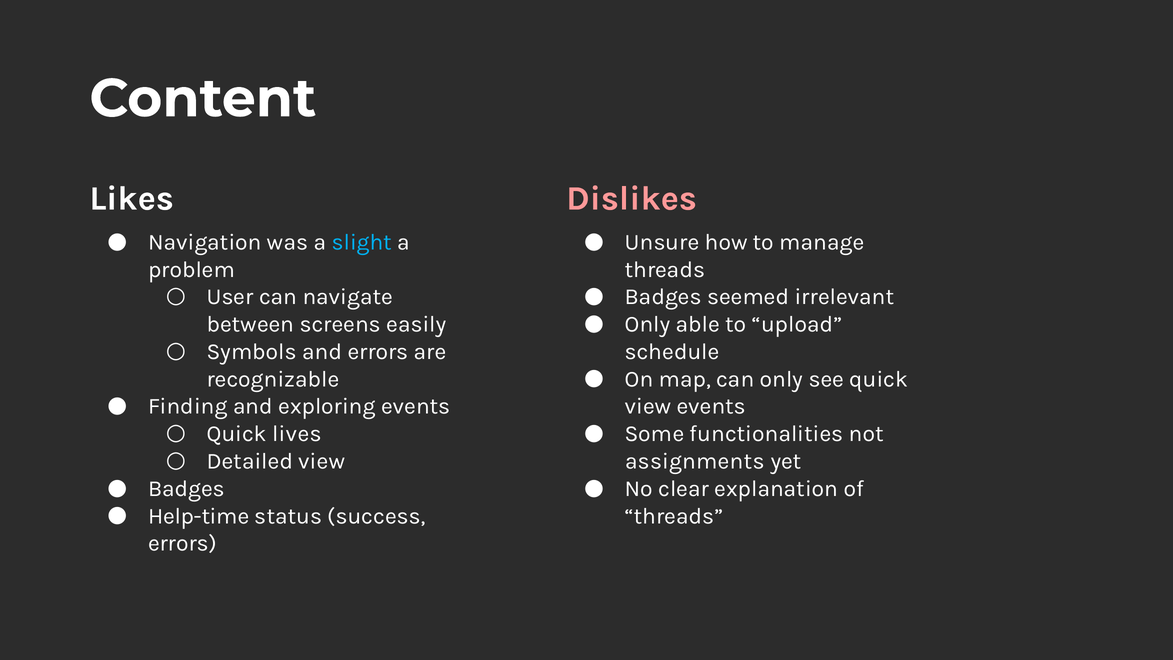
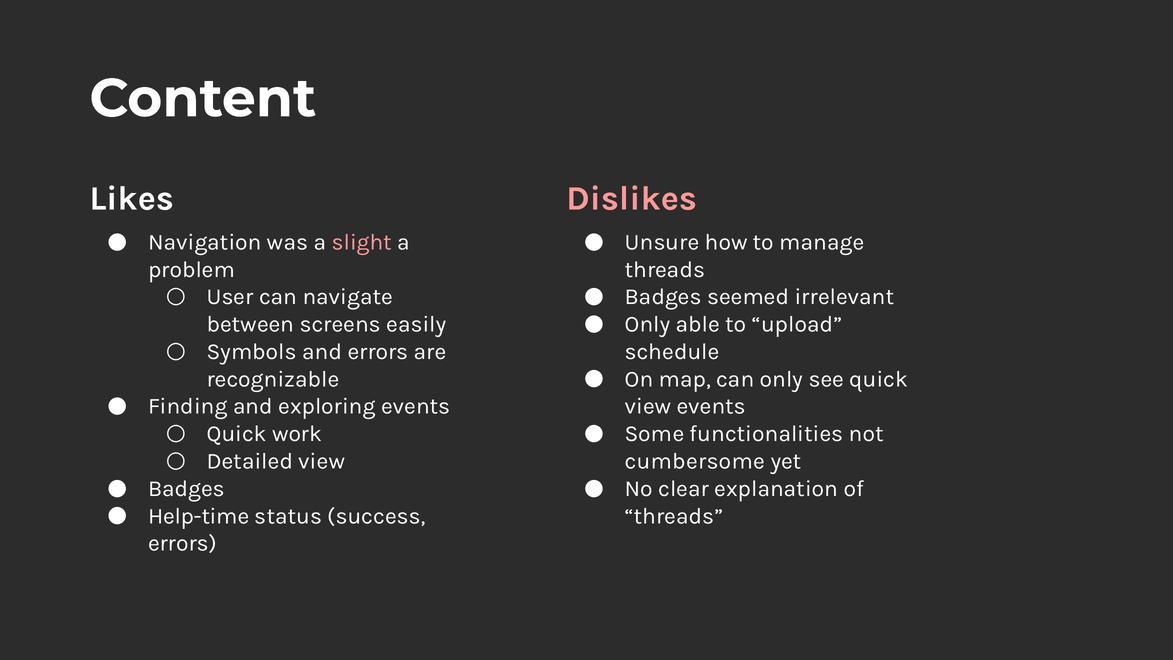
slight colour: light blue -> pink (362, 242)
lives: lives -> work (297, 434)
assignments: assignments -> cumbersome (695, 461)
